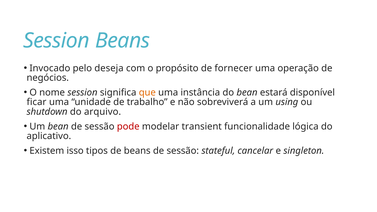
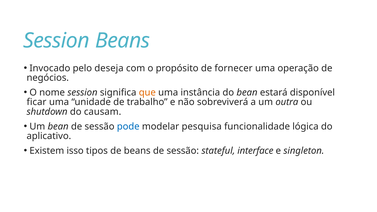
using: using -> outra (287, 102)
arquivo: arquivo -> causam (103, 112)
pode colour: red -> blue (128, 127)
transient: transient -> pesquisa (202, 127)
cancelar: cancelar -> interface (255, 151)
